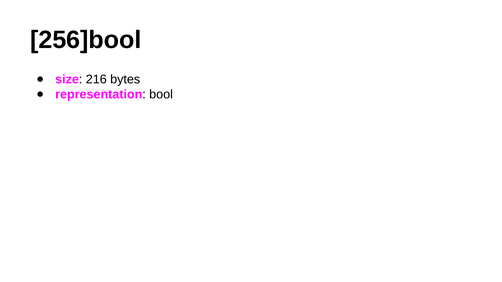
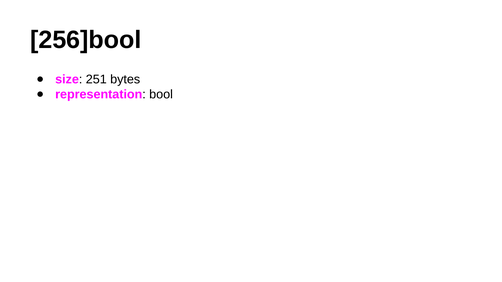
216: 216 -> 251 (96, 79)
